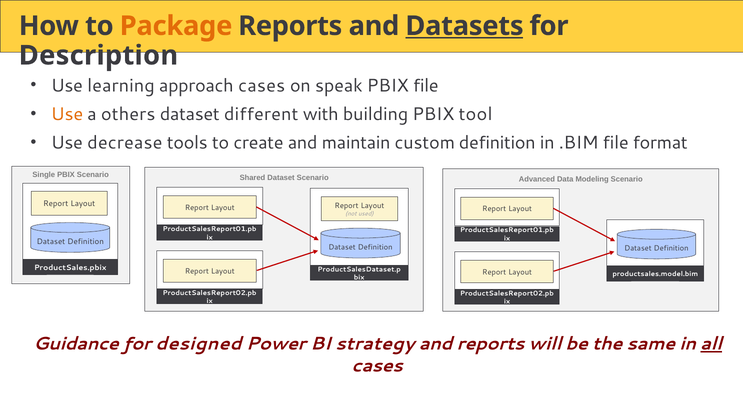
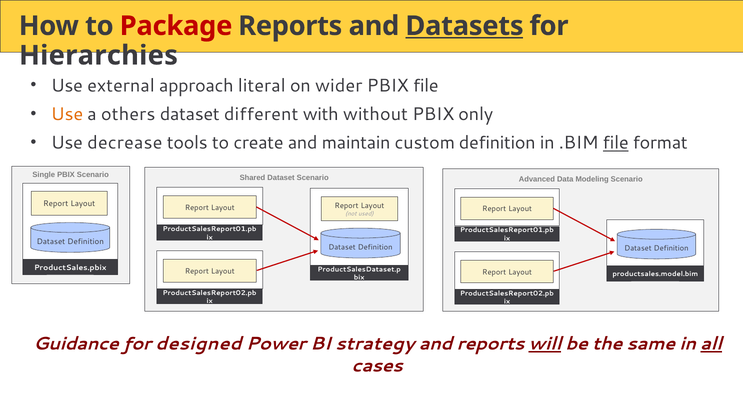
Package colour: orange -> red (176, 26)
Description: Description -> Hierarchies (98, 55)
learning: learning -> external (121, 86)
approach cases: cases -> literal (262, 86)
speak: speak -> wider (339, 86)
building: building -> without (375, 114)
tool: tool -> only (476, 114)
file underline: none -> present (616, 143)
will underline: none -> present (545, 344)
